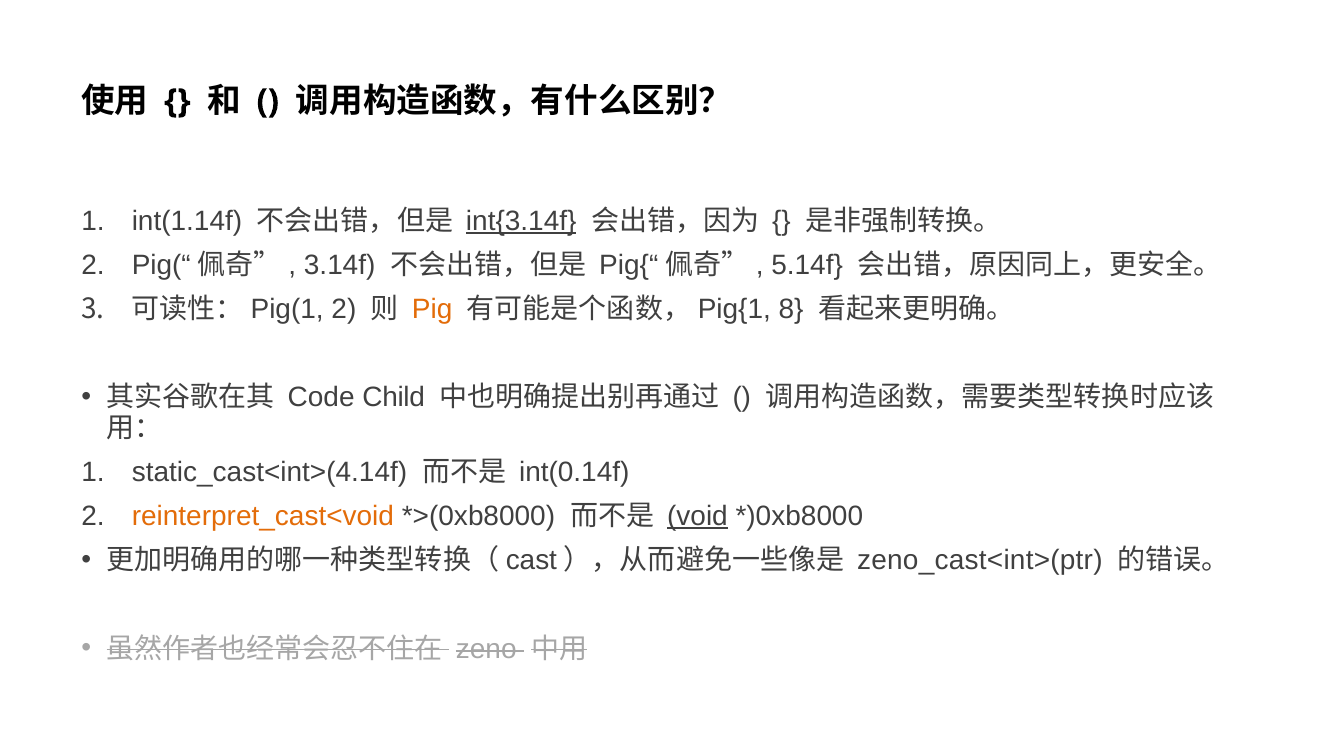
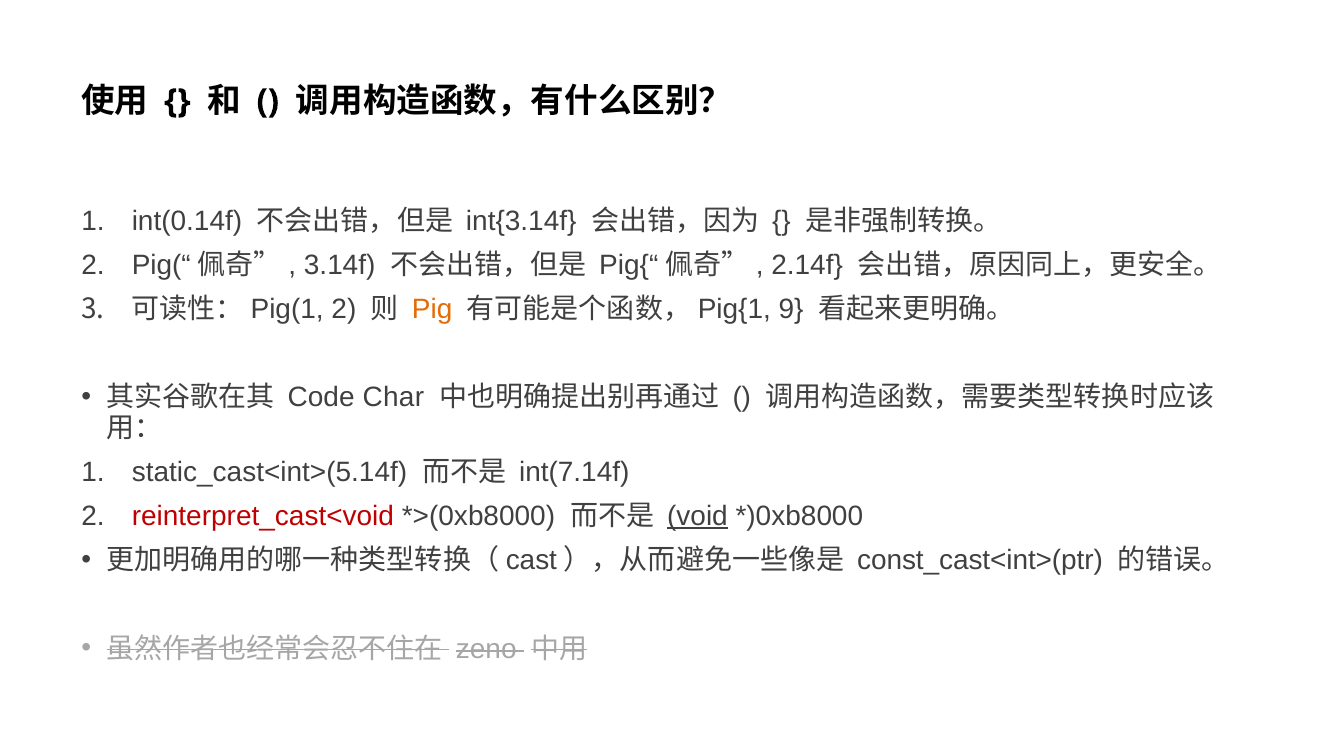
int(1.14f: int(1.14f -> int(0.14f (187, 221)
int{3.14f underline: present -> none (521, 221)
5.14f: 5.14f -> 2.14f (807, 265)
8: 8 -> 9 (791, 310)
Child: Child -> Char (393, 398)
static_cast<int>(4.14f: static_cast<int>(4.14f -> static_cast<int>(5.14f (269, 472)
int(0.14f: int(0.14f -> int(7.14f (574, 472)
reinterpret_cast<void colour: orange -> red (263, 517)
zeno_cast<int>(ptr: zeno_cast<int>(ptr -> const_cast<int>(ptr (980, 561)
